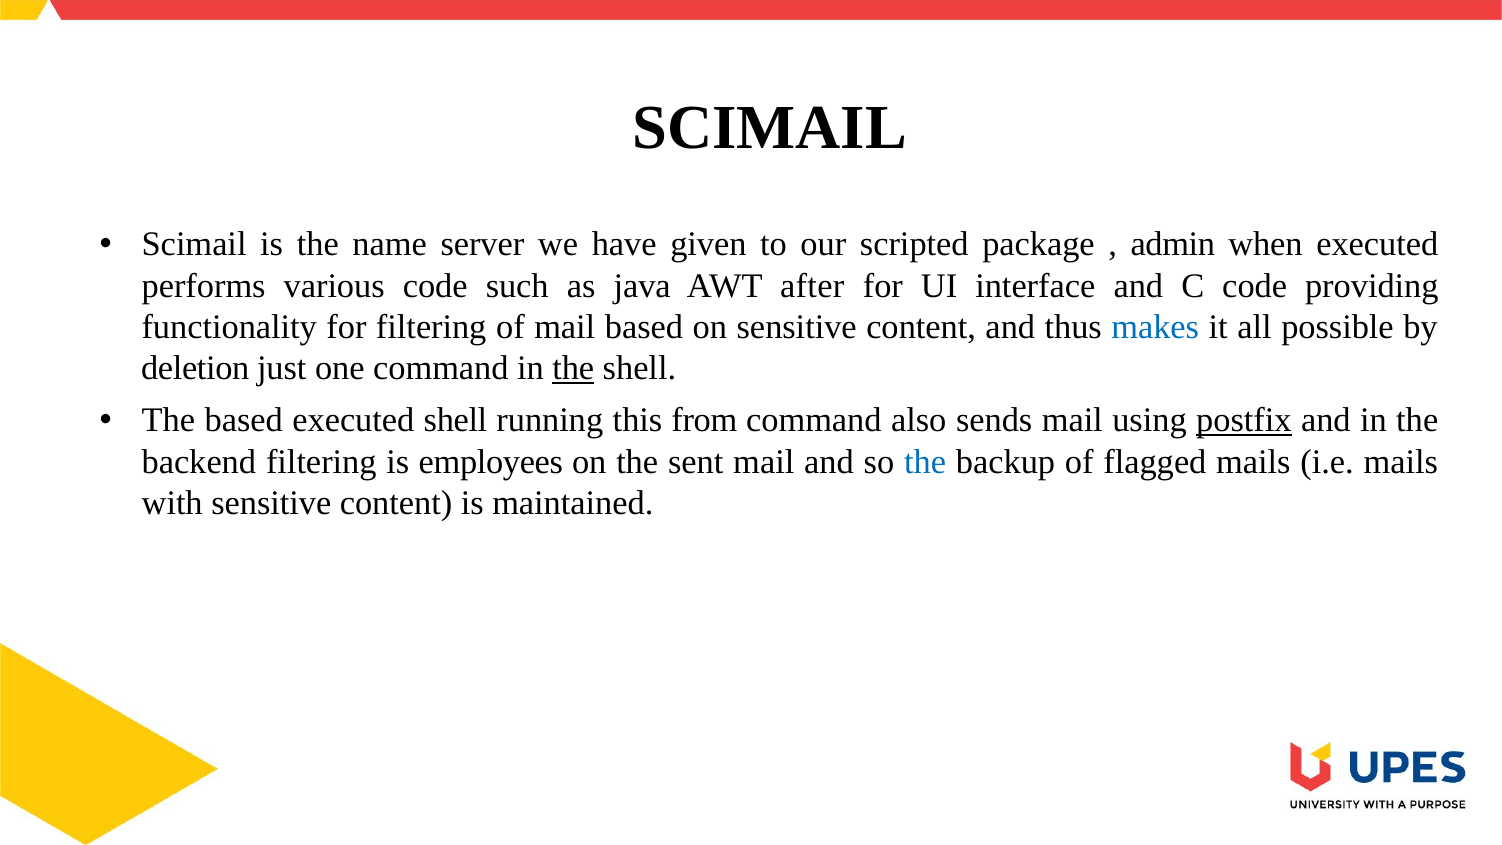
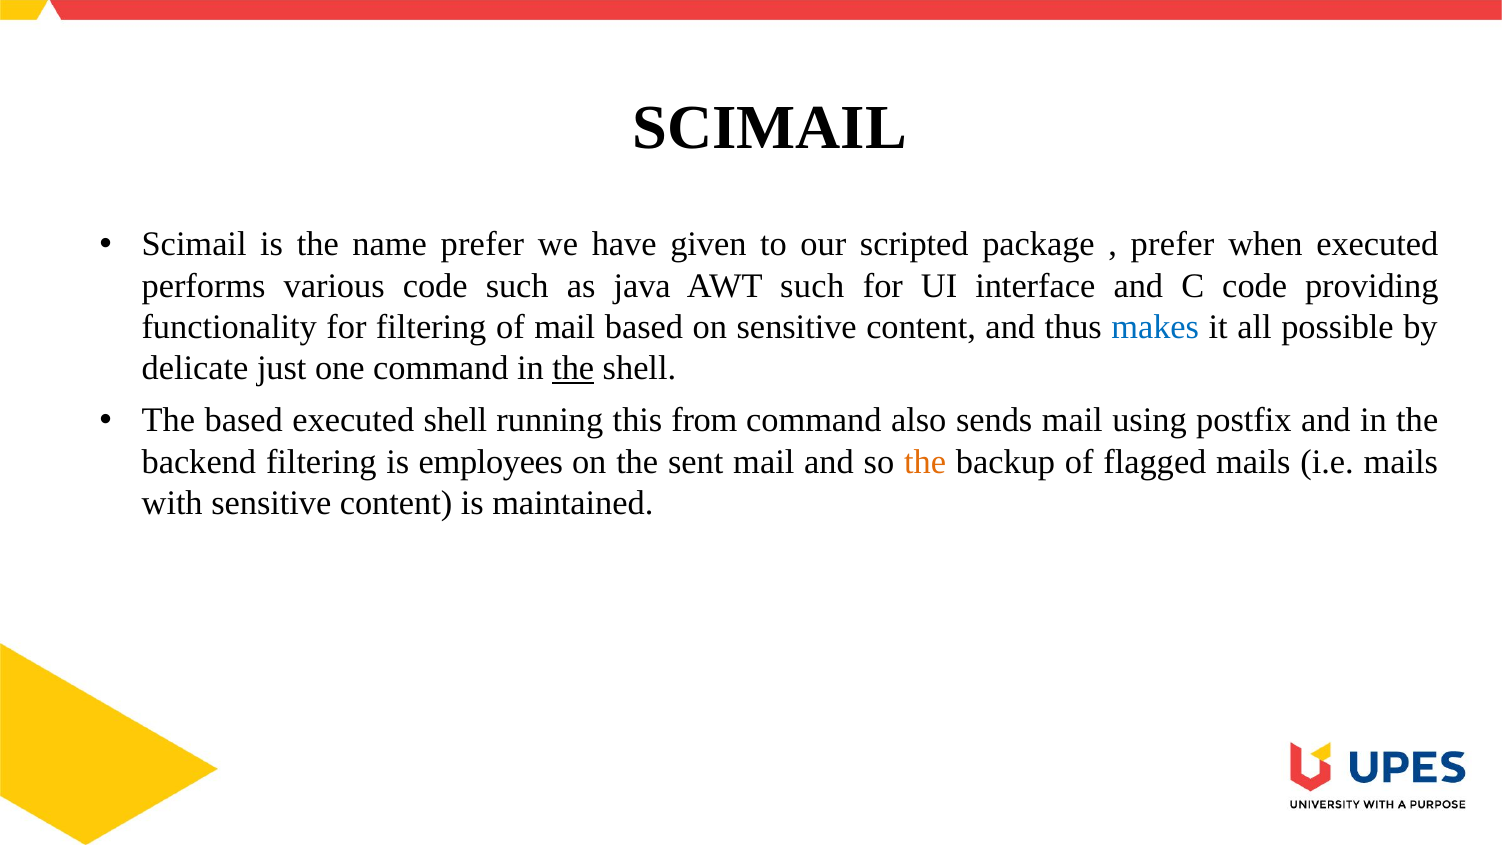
name server: server -> prefer (482, 245)
admin: admin -> prefer (1173, 245)
AWT after: after -> such (812, 286)
deletion: deletion -> delicate (195, 368)
postfix underline: present -> none (1244, 420)
the colour: blue -> orange (925, 462)
